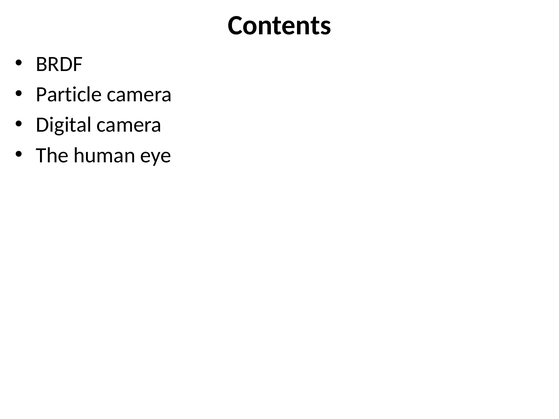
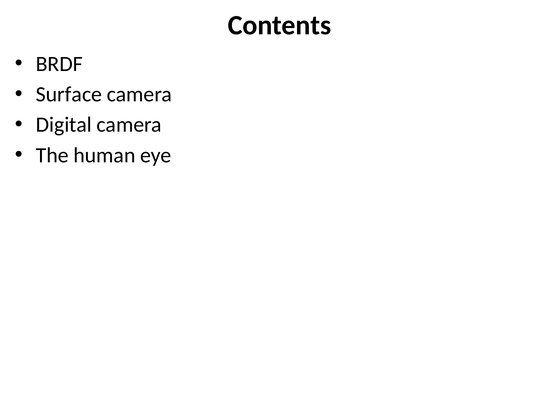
Particle: Particle -> Surface (69, 94)
